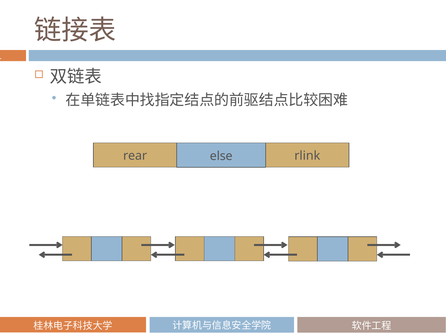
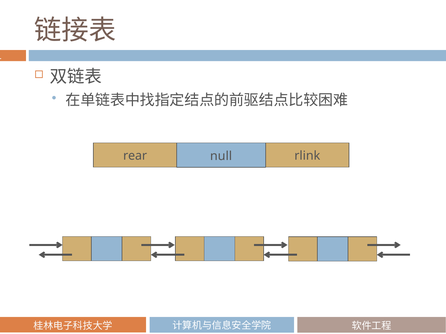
else: else -> null (221, 156)
